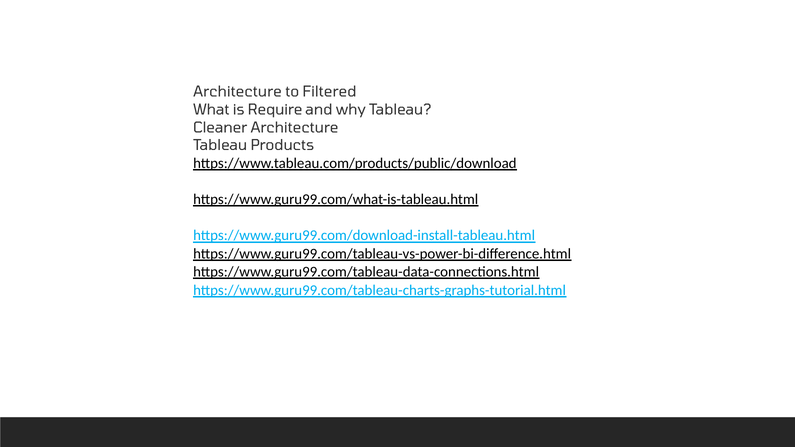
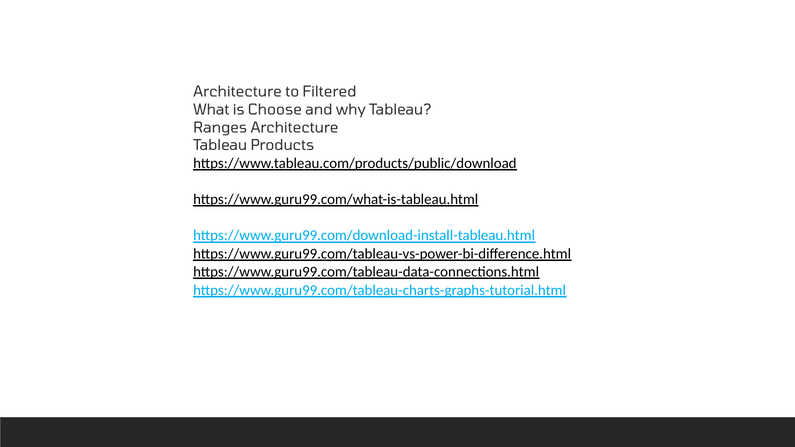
Require: Require -> Choose (275, 110)
Cleaner: Cleaner -> Ranges (220, 128)
